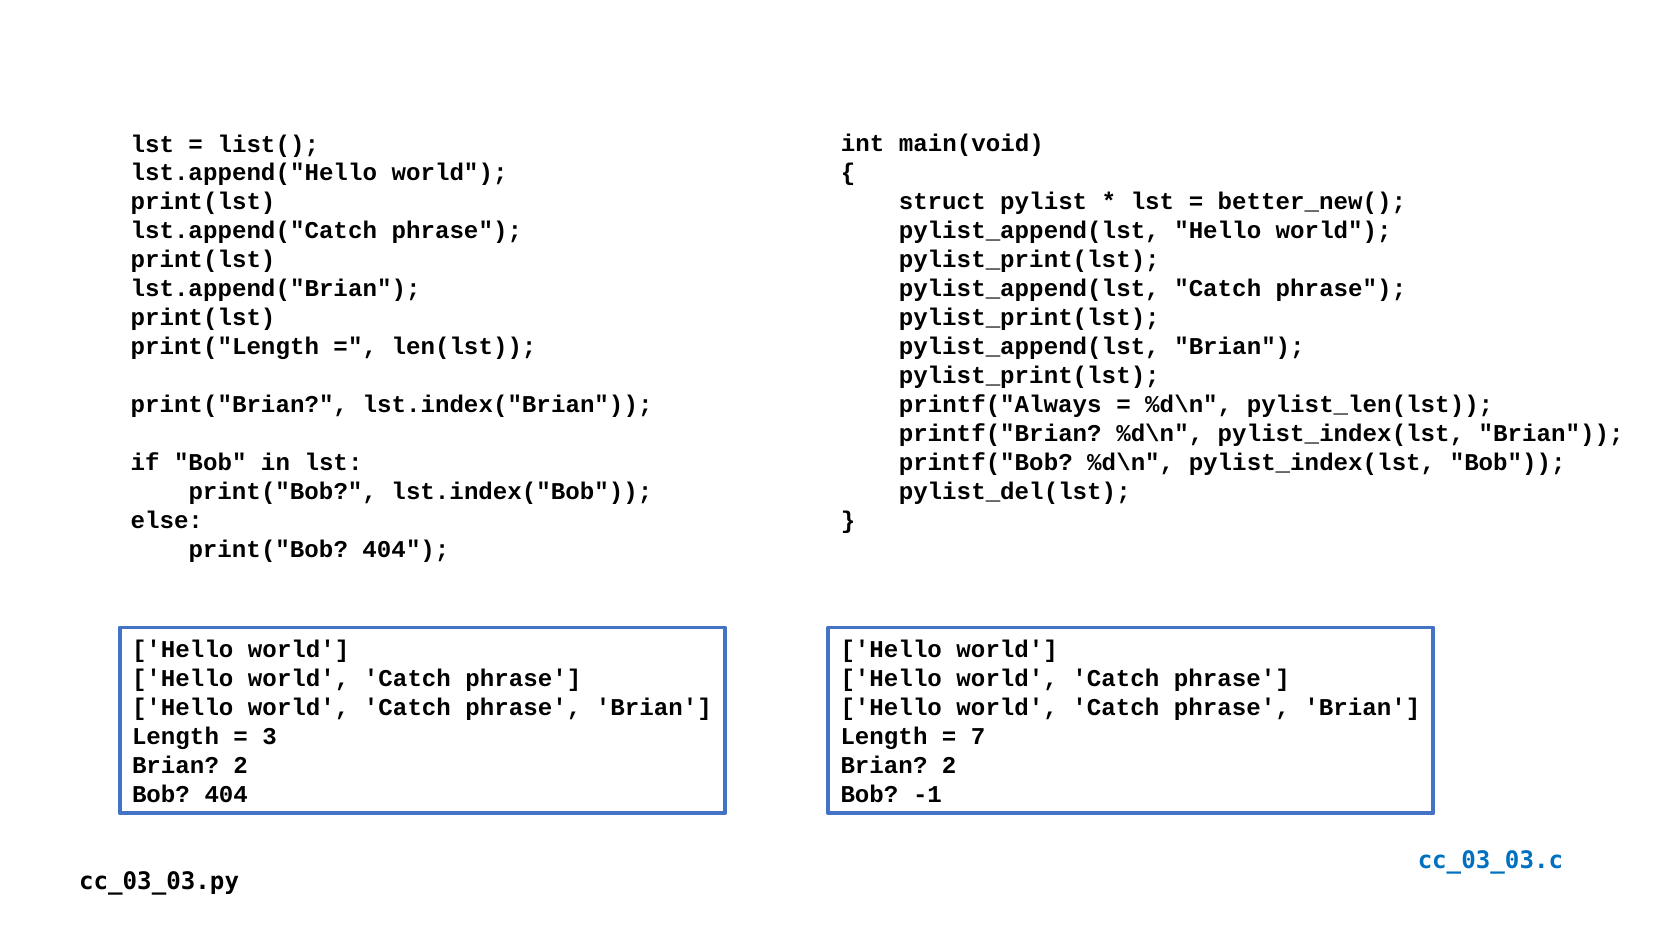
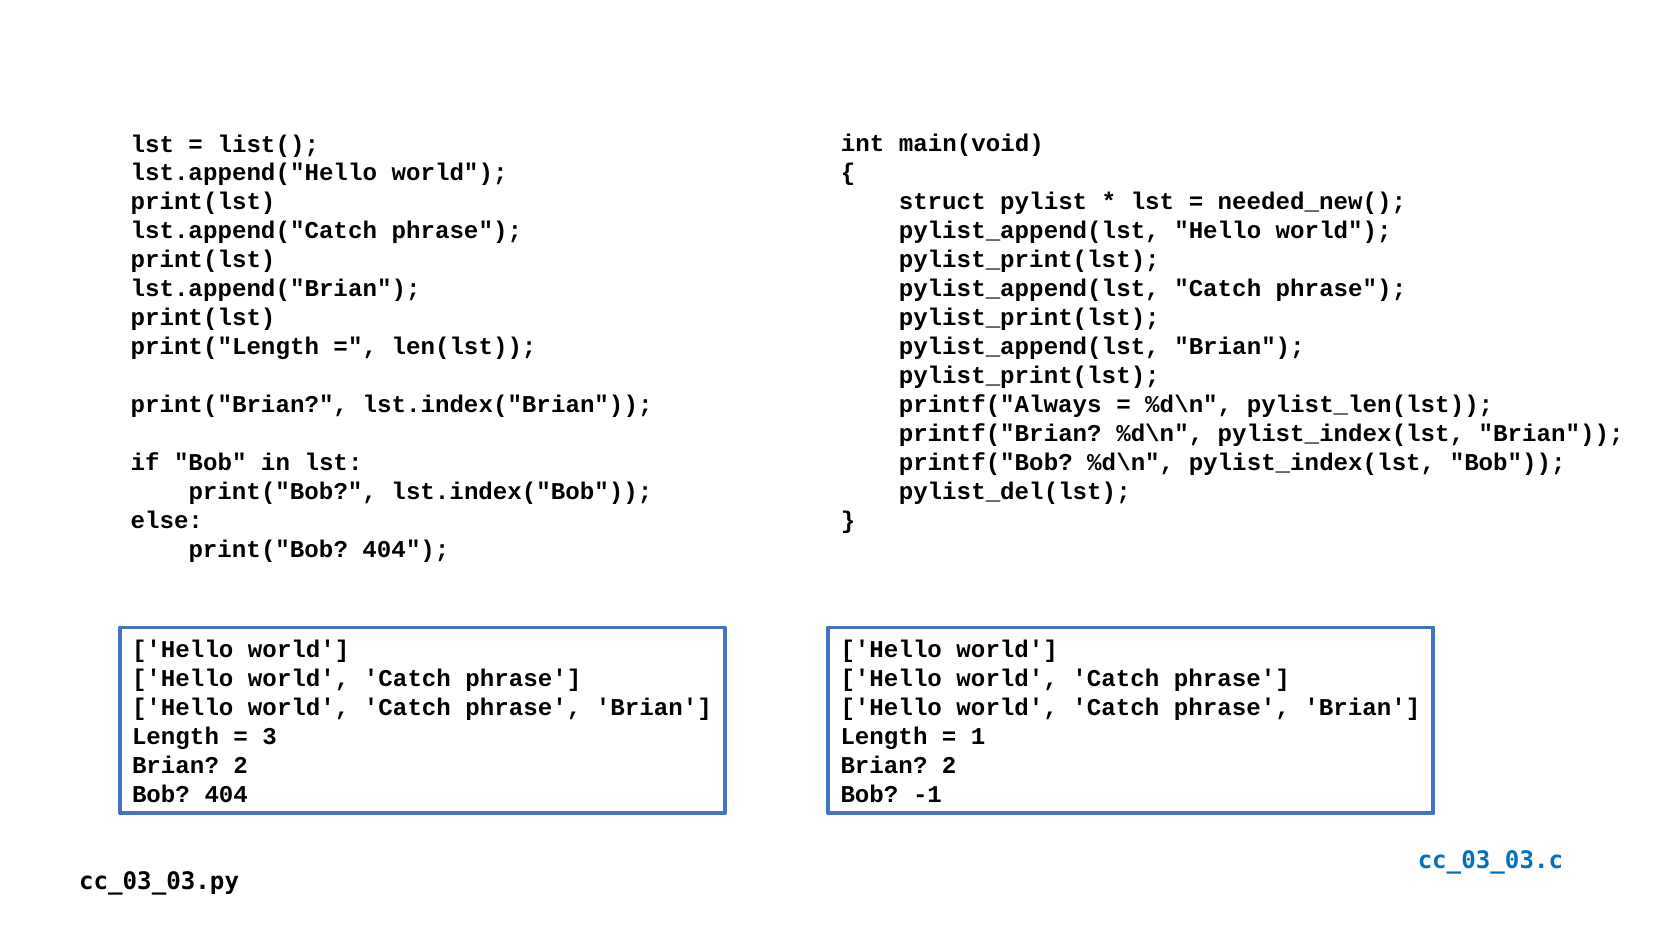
better_new(: better_new( -> needed_new( (1312, 202)
7: 7 -> 1 (978, 737)
